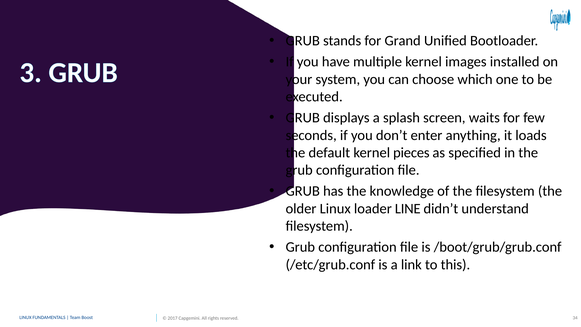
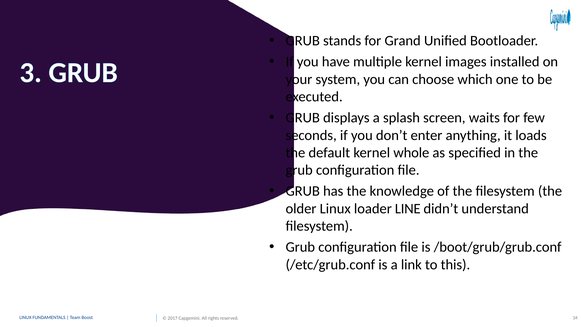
pieces: pieces -> whole (411, 153)
